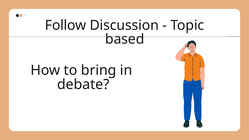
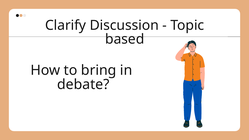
Follow: Follow -> Clarify (66, 25)
